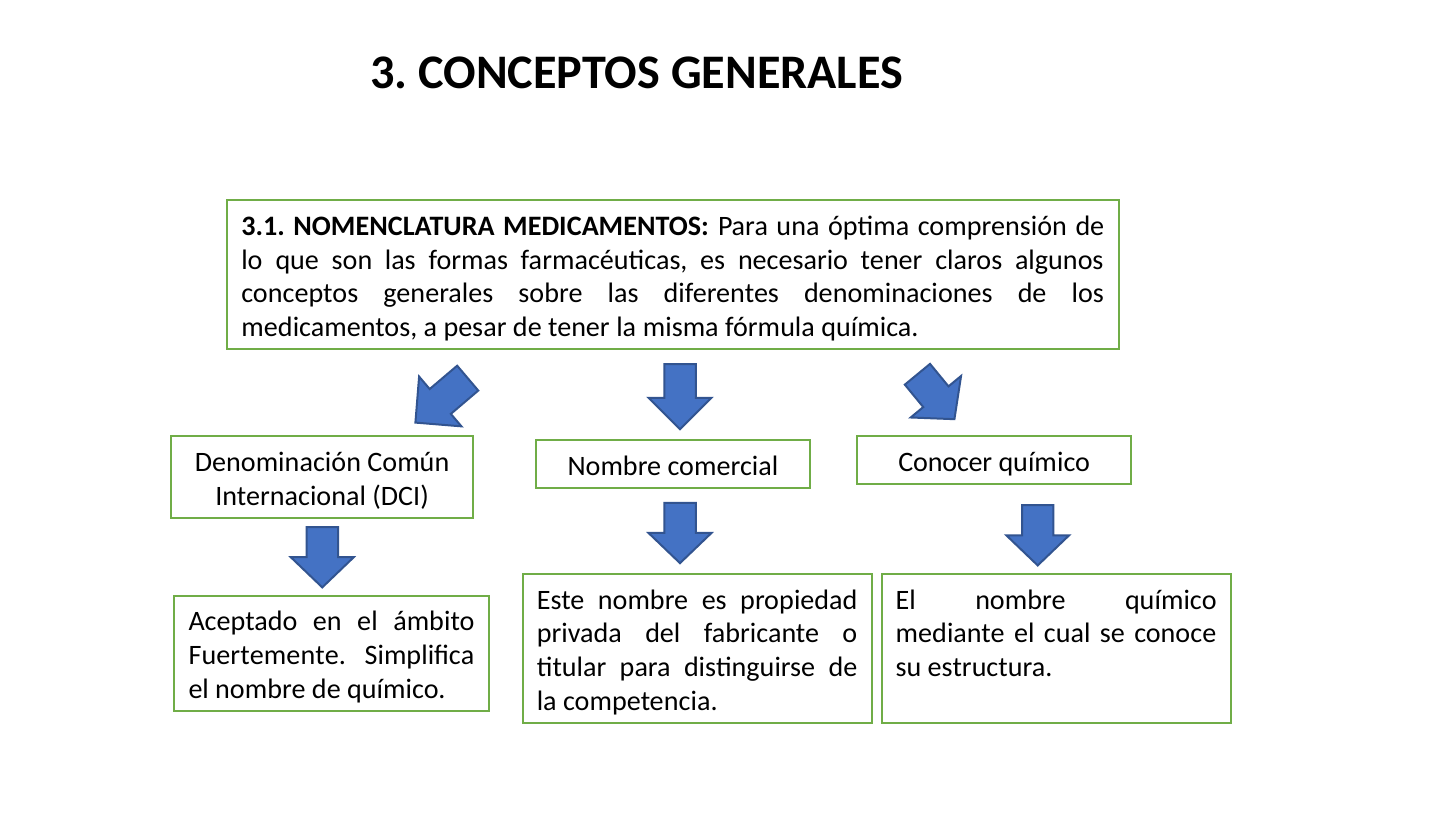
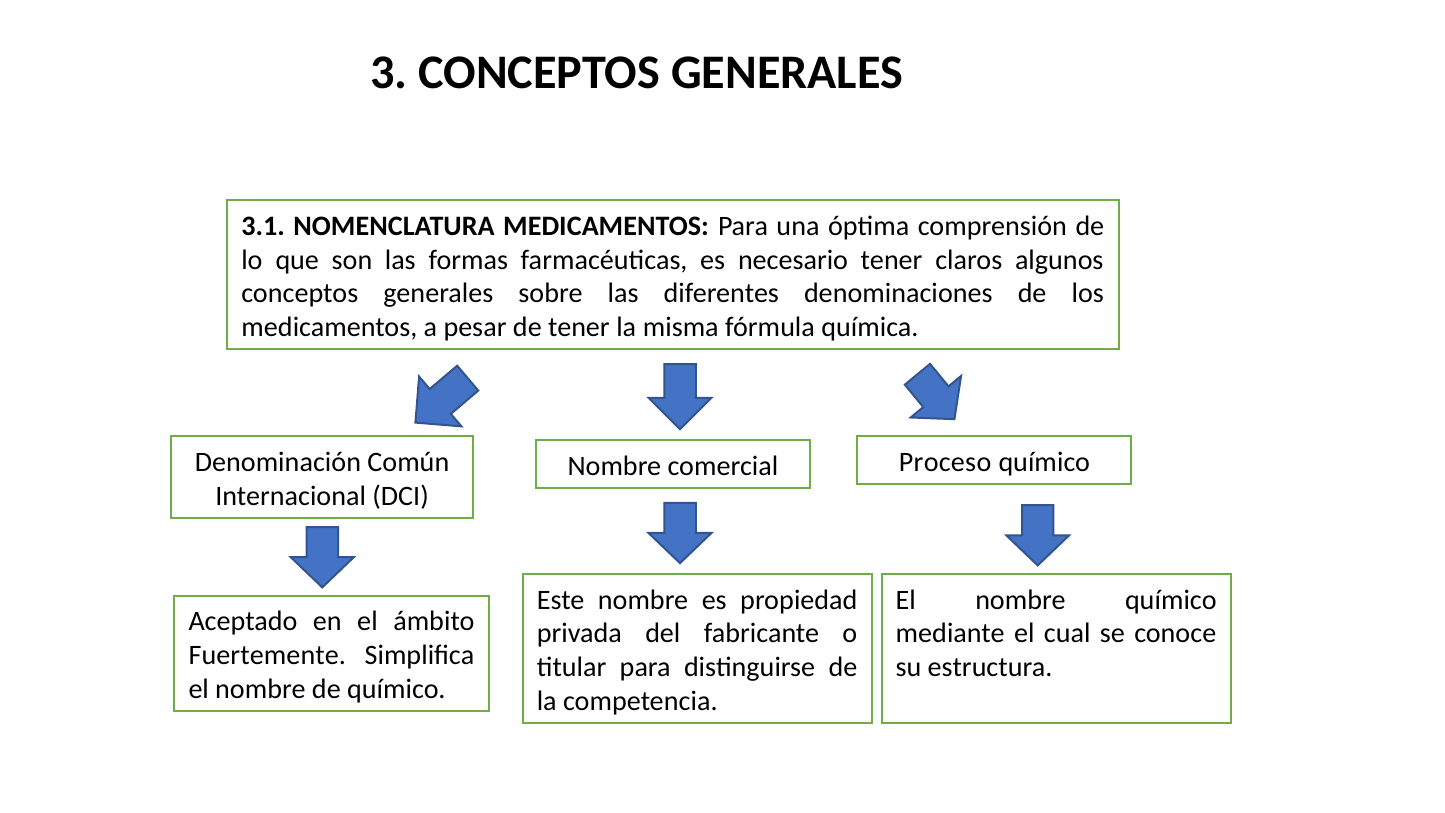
Conocer: Conocer -> Proceso (945, 462)
